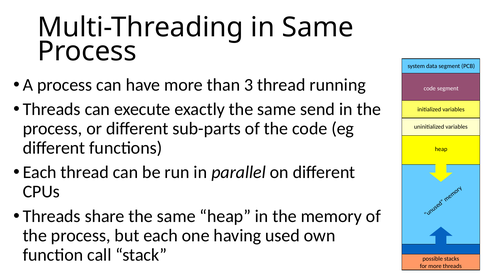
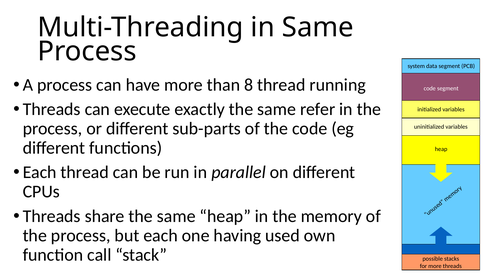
3: 3 -> 8 (249, 85)
send: send -> refer (318, 109)
